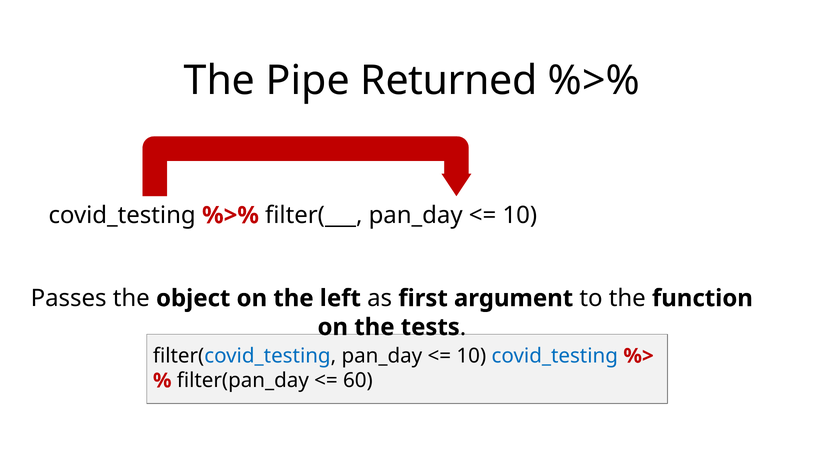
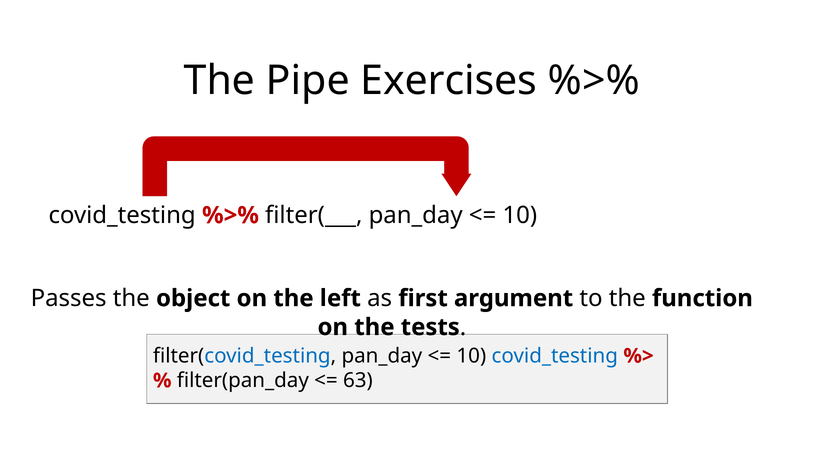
Returned: Returned -> Exercises (449, 81)
60: 60 -> 63 (358, 381)
